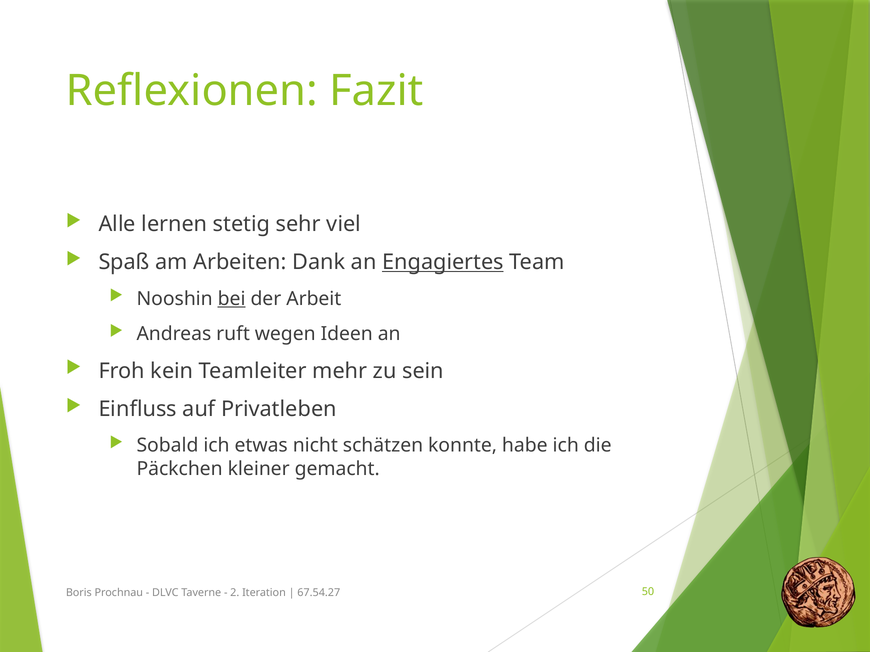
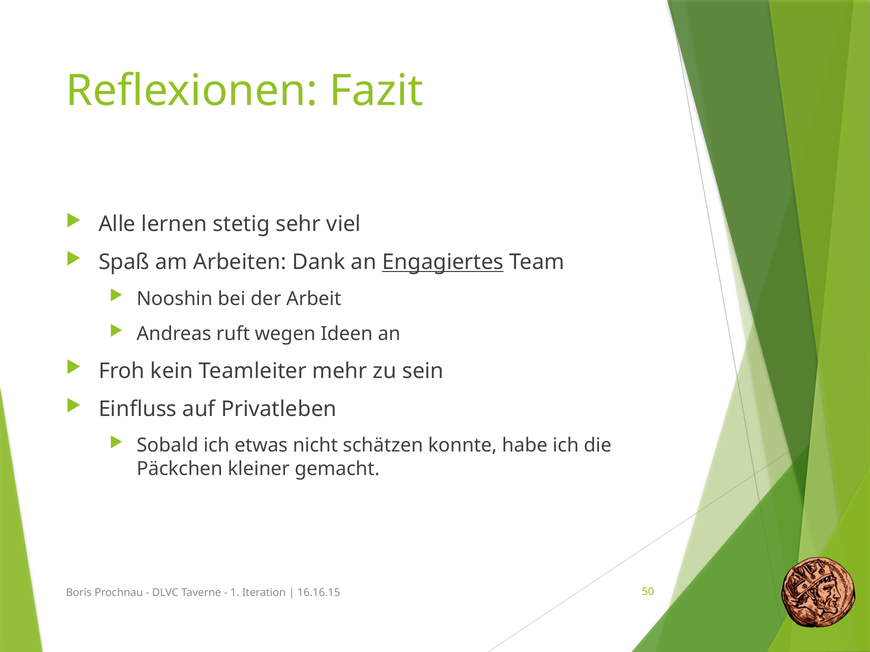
bei underline: present -> none (232, 299)
2: 2 -> 1 (235, 593)
67.54.27: 67.54.27 -> 16.16.15 (319, 593)
